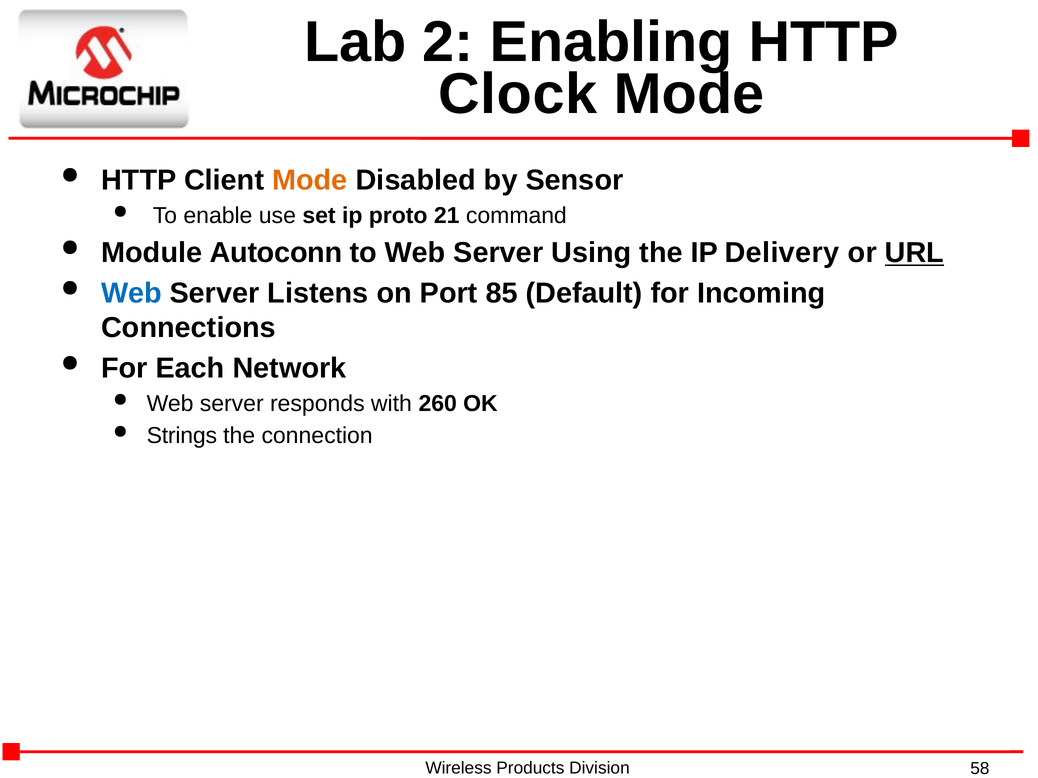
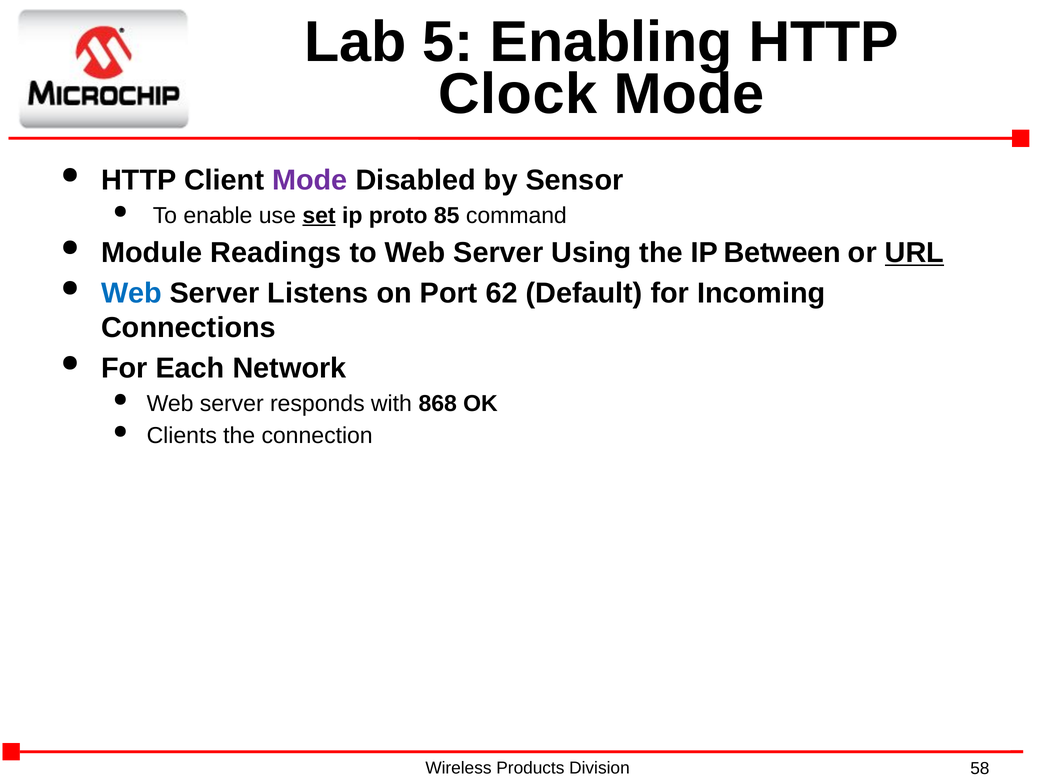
2: 2 -> 5 (448, 42)
Mode colour: orange -> purple (310, 180)
set underline: none -> present (319, 216)
21: 21 -> 85 (447, 216)
Autoconn: Autoconn -> Readings (276, 253)
Delivery: Delivery -> Between (782, 253)
85: 85 -> 62 (502, 293)
260: 260 -> 868 (438, 404)
Strings: Strings -> Clients (182, 436)
